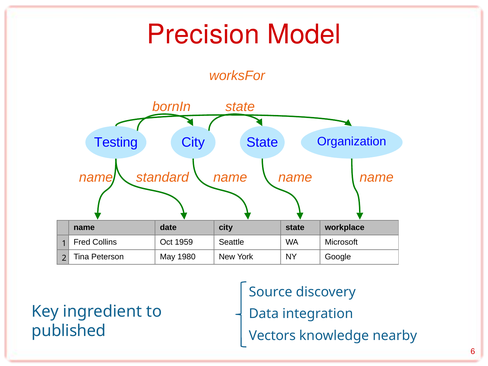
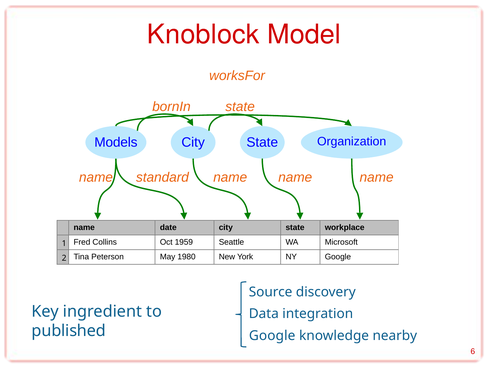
Precision: Precision -> Knoblock (203, 34)
Testing: Testing -> Models (116, 142)
Vectors: Vectors -> Google (272, 336)
